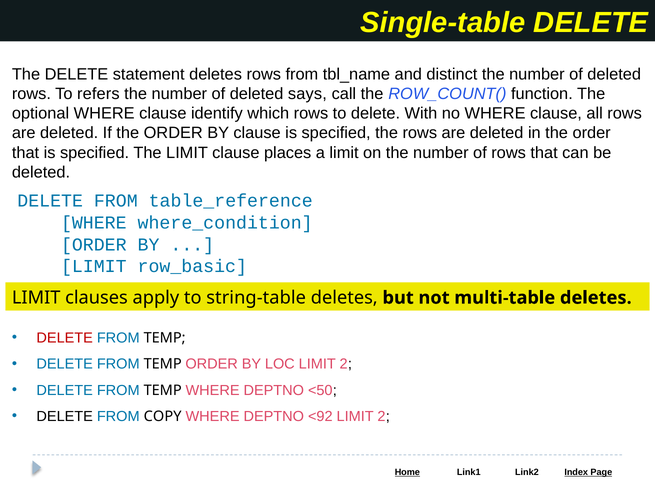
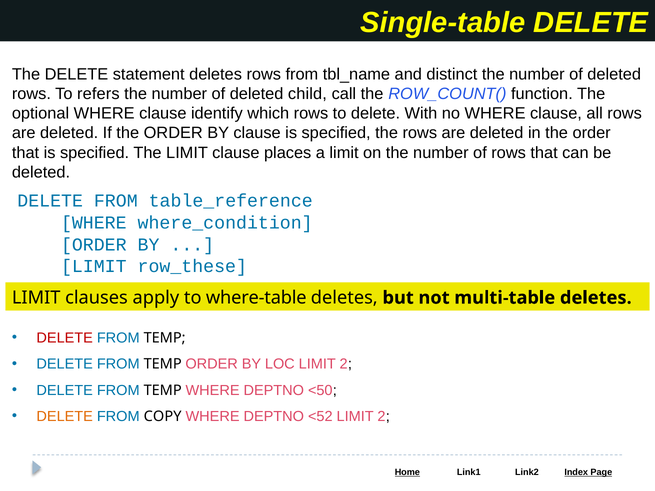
says: says -> child (307, 94)
row_basic: row_basic -> row_these (192, 267)
string-table: string-table -> where-table (256, 298)
DELETE colour: black -> orange (65, 417)
<92: <92 -> <52 (320, 417)
